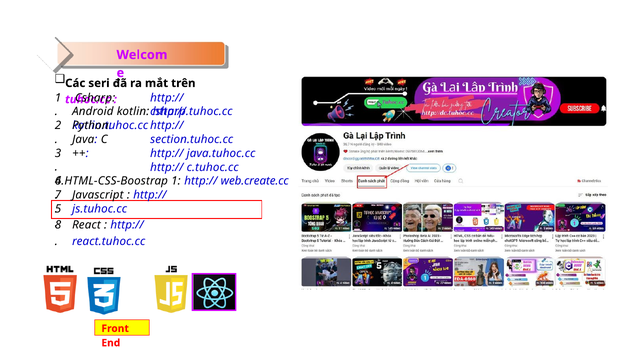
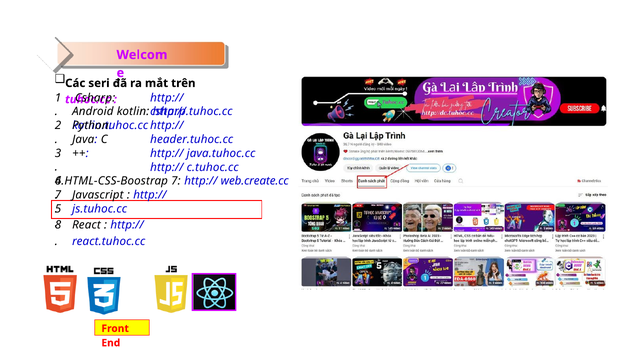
section.tuhoc.cc: section.tuhoc.cc -> header.tuhoc.cc (192, 139)
1: 1 -> 7 (176, 181)
